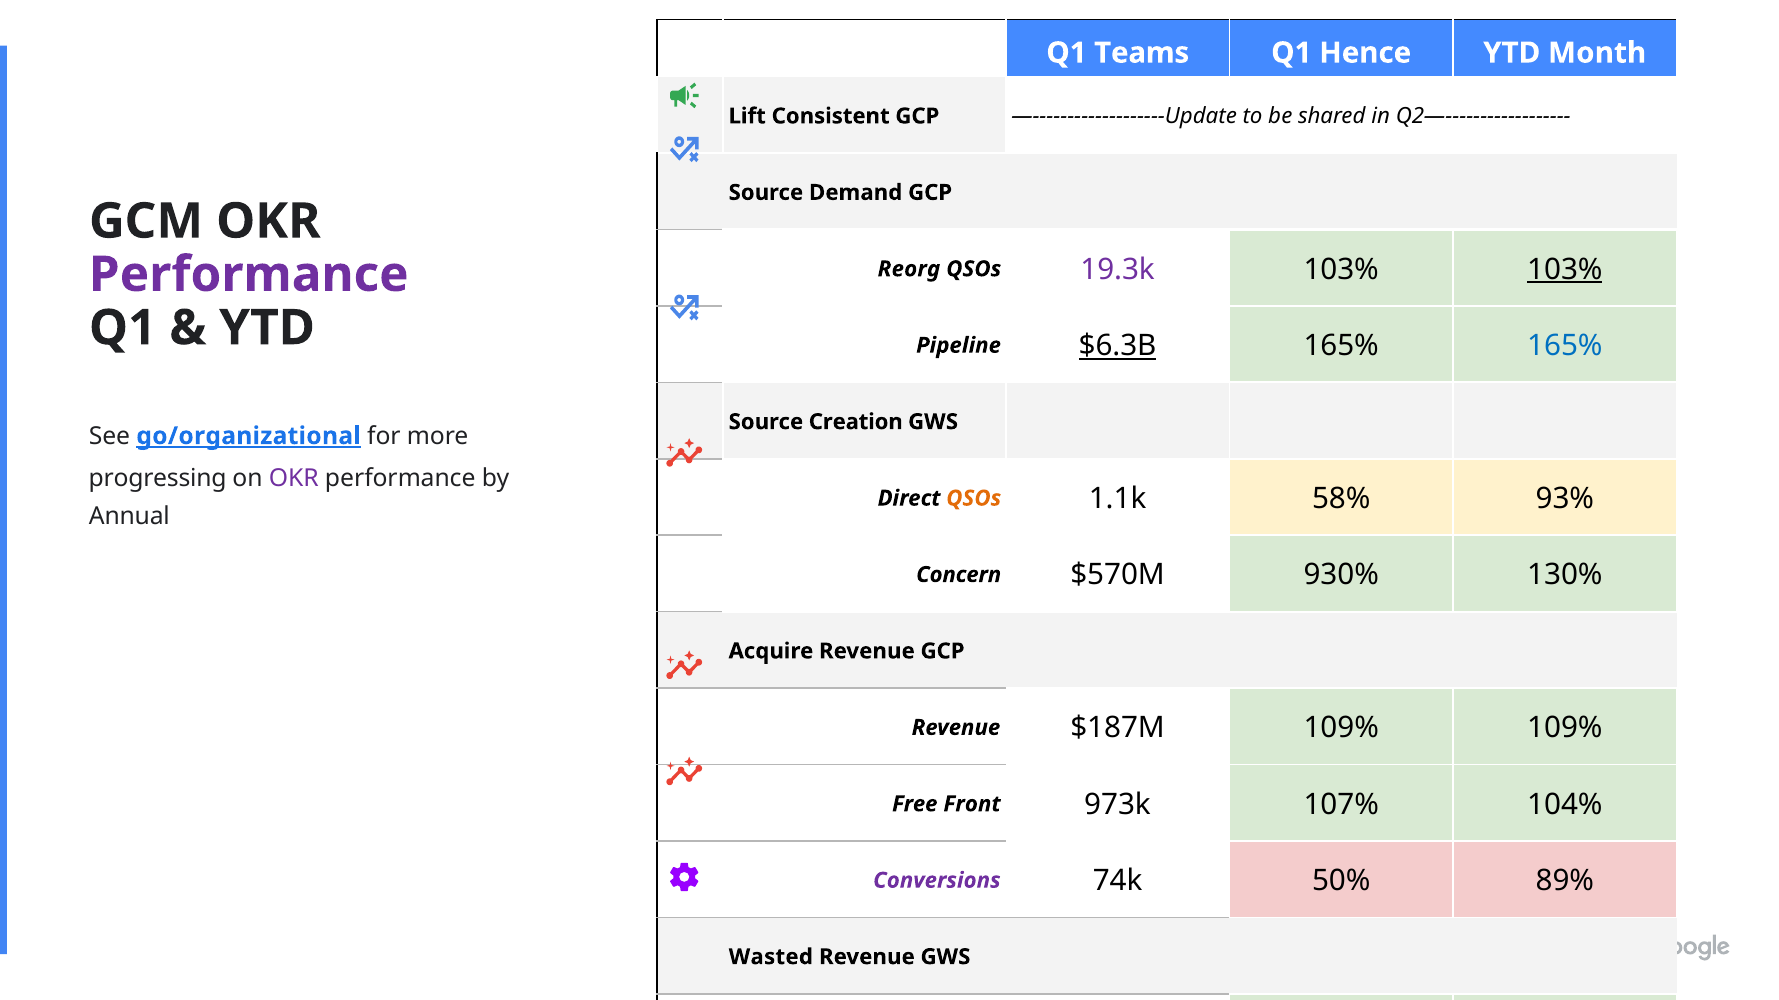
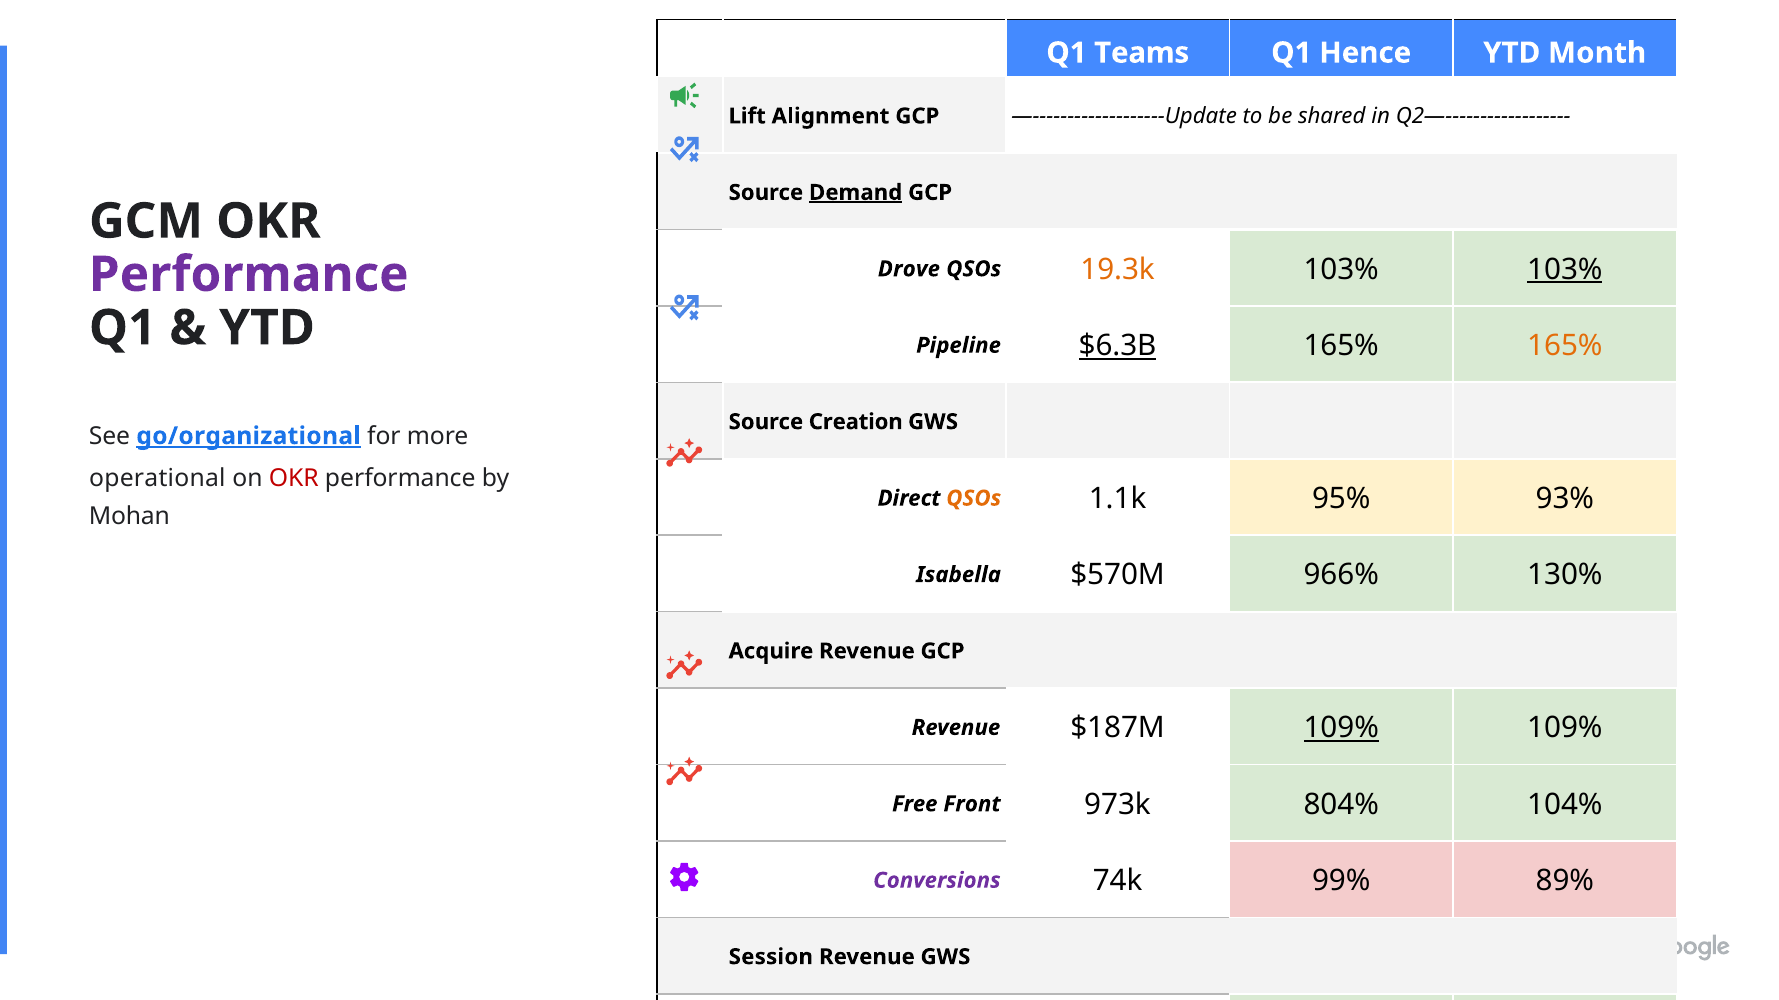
Consistent: Consistent -> Alignment (830, 116)
Demand underline: none -> present (856, 193)
Reorg: Reorg -> Drove (909, 269)
19.3k colour: purple -> orange (1118, 270)
165% colour: blue -> orange (1565, 346)
progressing: progressing -> operational (157, 479)
OKR colour: purple -> red (294, 479)
58%: 58% -> 95% (1341, 499)
Annual: Annual -> Mohan (129, 517)
Concern: Concern -> Isabella (959, 575)
930%: 930% -> 966% (1341, 576)
109% underline: none -> present (1341, 729)
107%: 107% -> 804% (1341, 805)
50%: 50% -> 99% (1341, 882)
Wasted: Wasted -> Session (771, 958)
